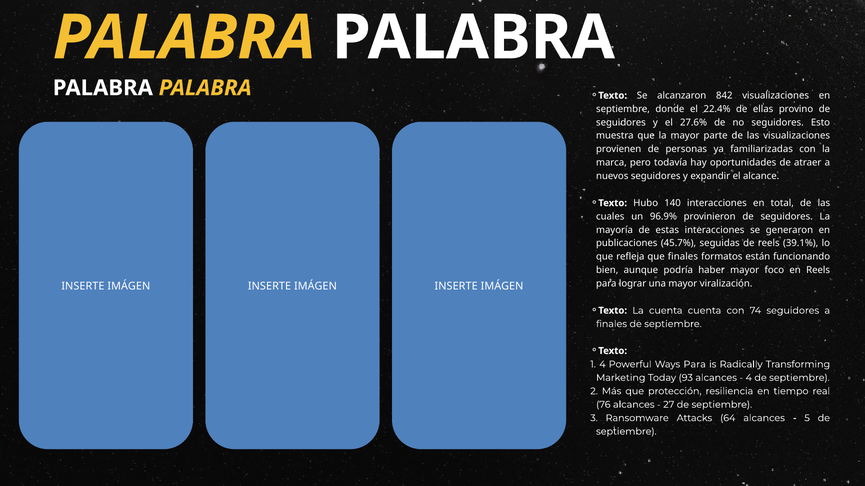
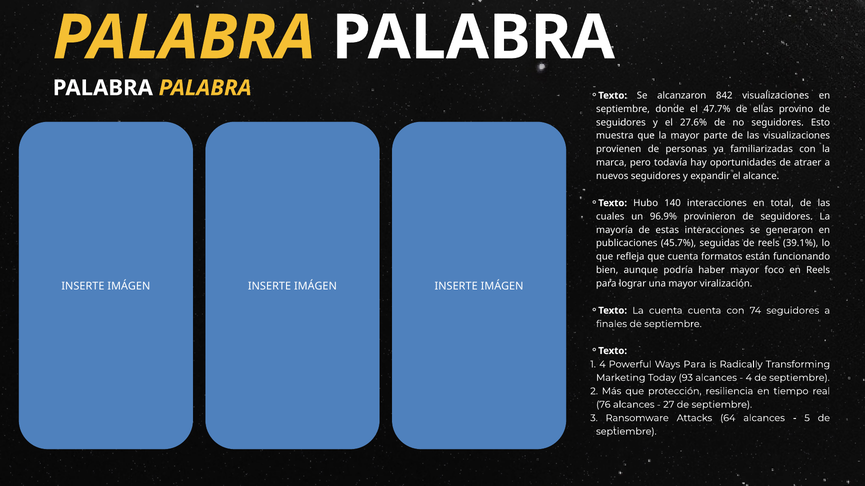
22.4%: 22.4% -> 47.7% (717, 109)
que finales: finales -> cuenta (683, 257)
